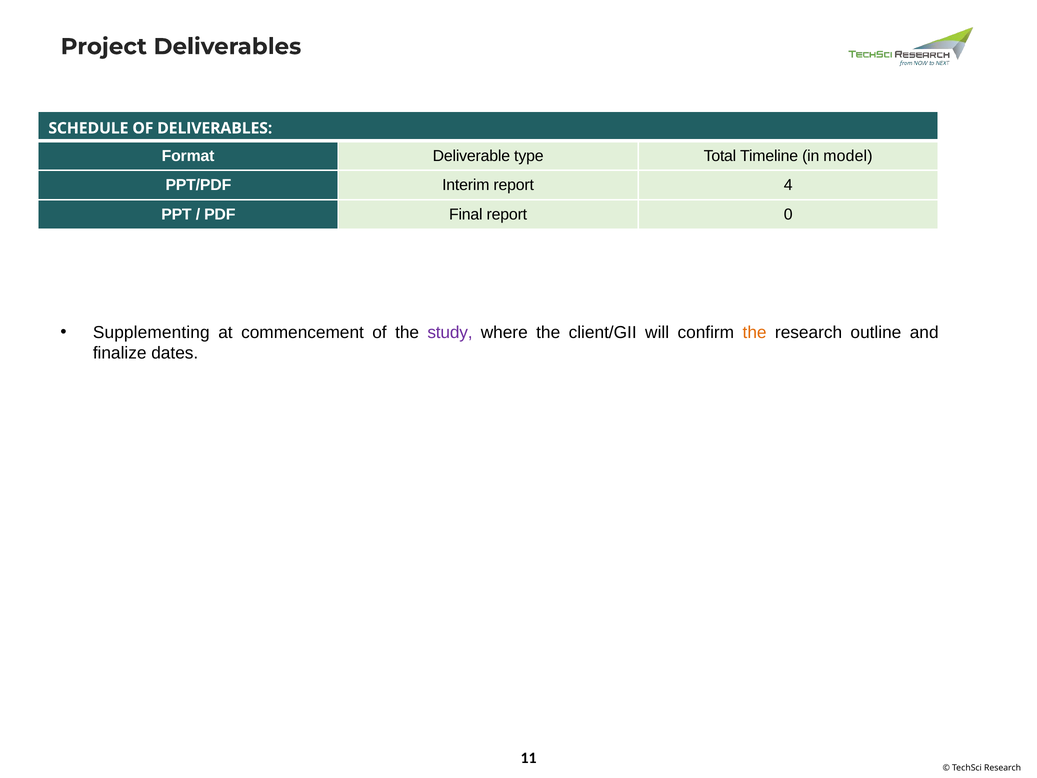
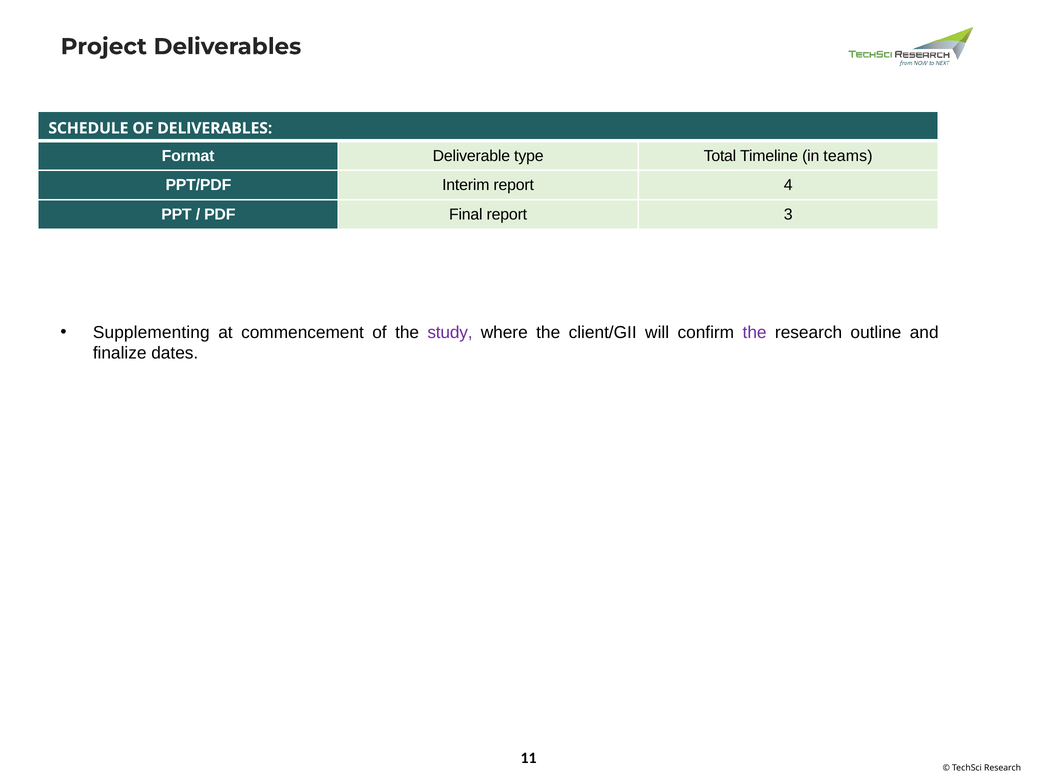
model: model -> teams (848, 156)
0: 0 -> 3 (788, 215)
the colour: orange -> purple (755, 332)
